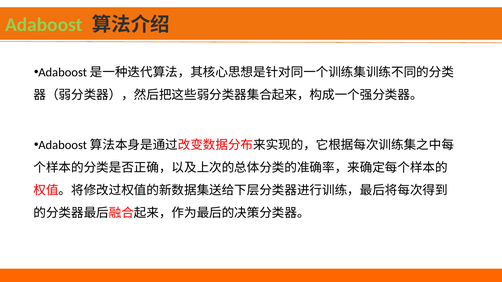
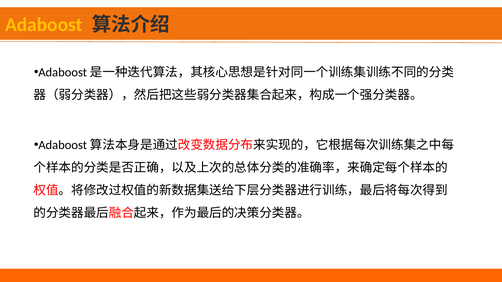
Adaboost colour: light green -> yellow (44, 25)
